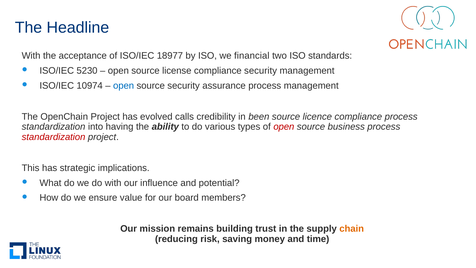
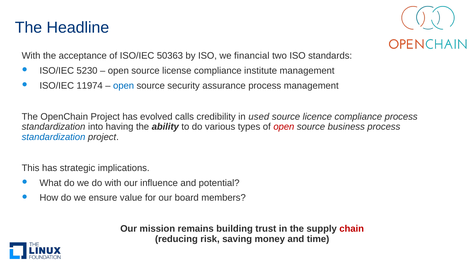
18977: 18977 -> 50363 (170, 56)
compliance security: security -> institute (261, 71)
10974: 10974 -> 11974 (90, 85)
been: been -> used (259, 116)
standardization colour: red -> blue (54, 137)
chain colour: orange -> red (352, 229)
